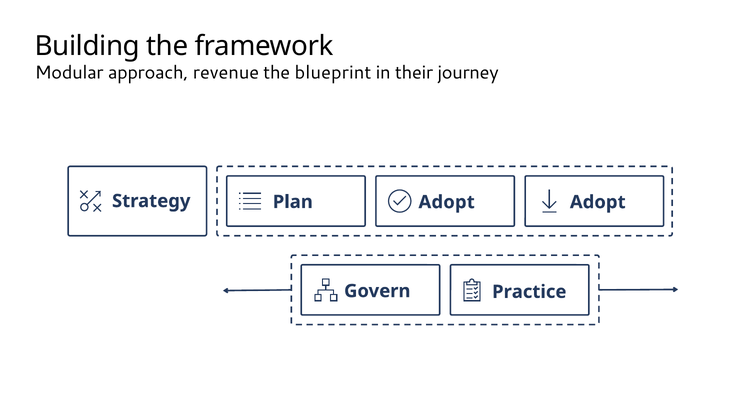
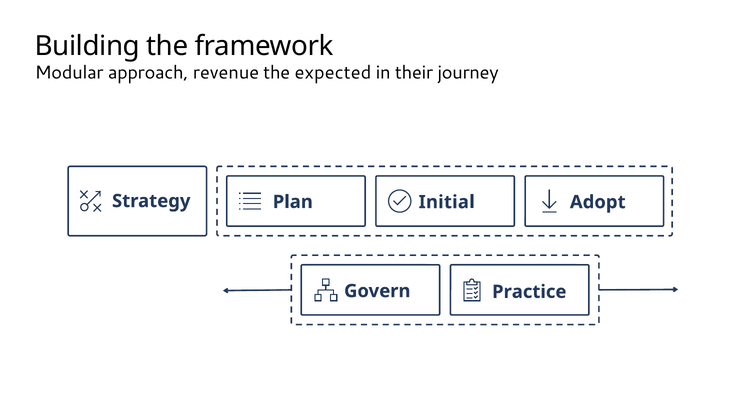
blueprint: blueprint -> expected (333, 73)
Adopt: Adopt -> Initial (447, 202)
